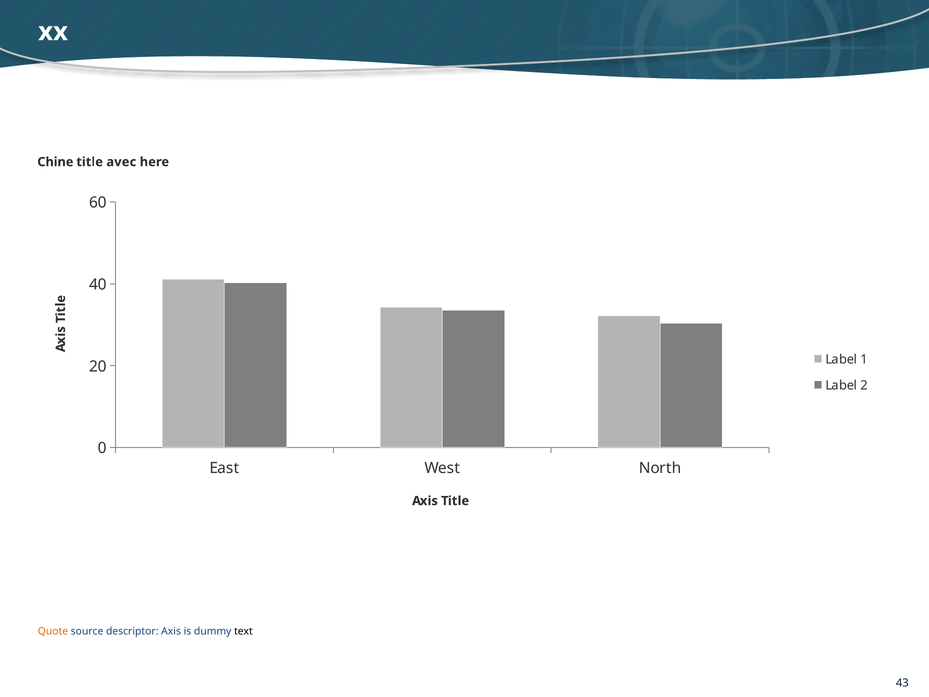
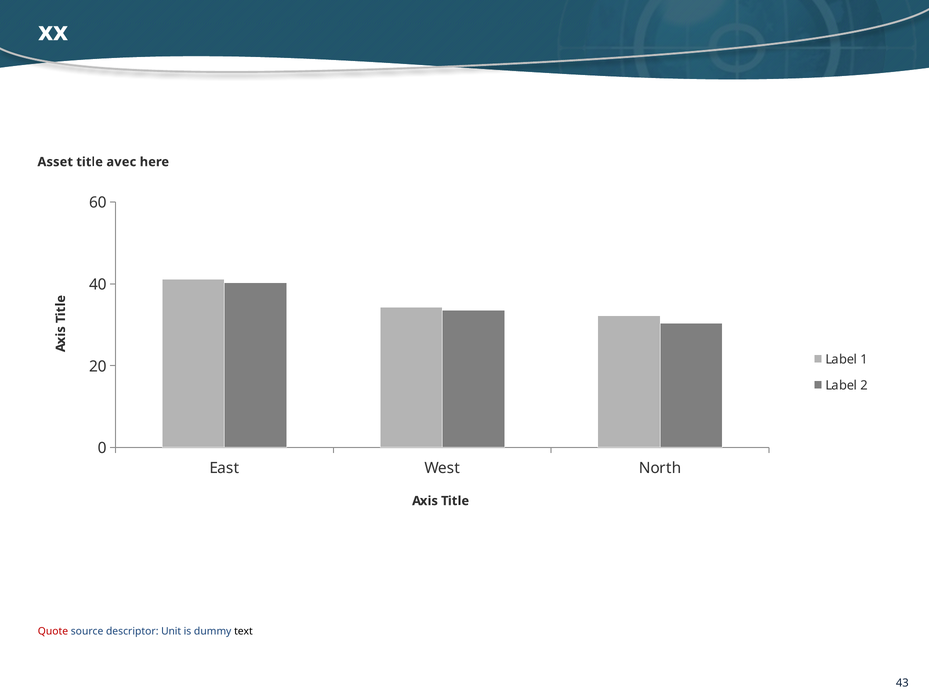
Chine: Chine -> Asset (55, 162)
Quote colour: orange -> red (53, 631)
descriptor Axis: Axis -> Unit (171, 631)
